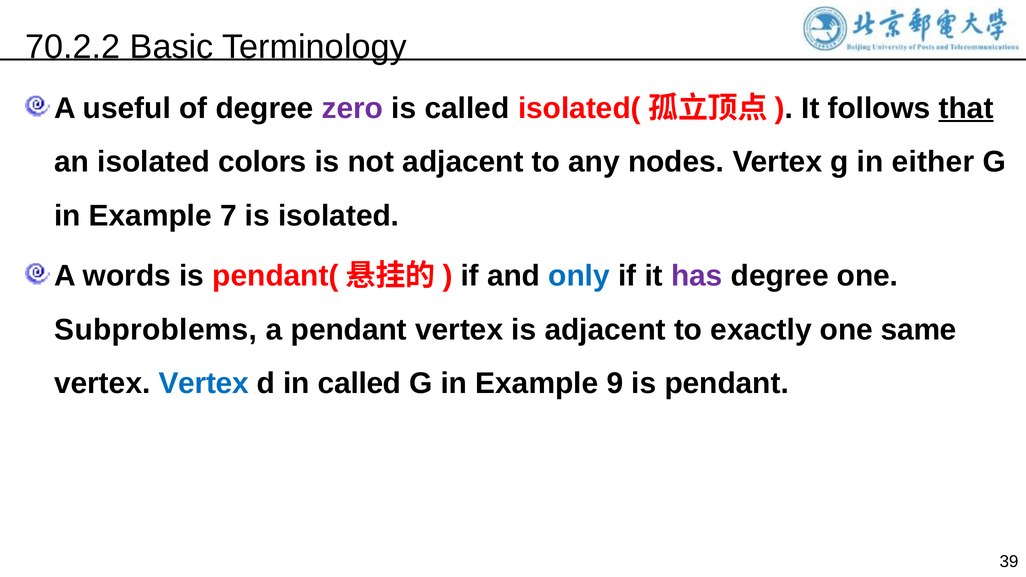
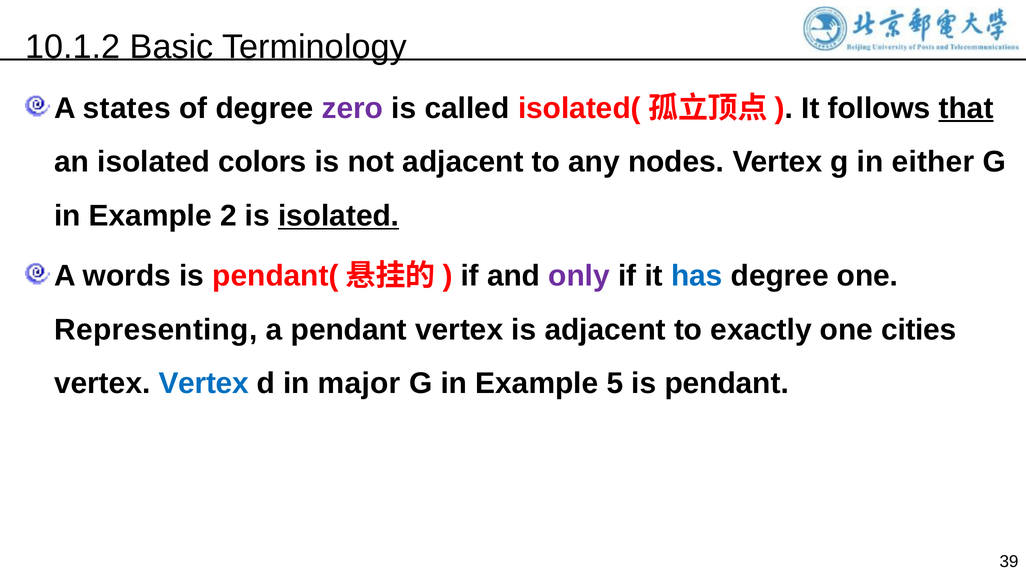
70.2.2: 70.2.2 -> 10.1.2 (73, 47)
useful: useful -> states (127, 108)
7: 7 -> 2 (228, 216)
isolated underline: none -> present (339, 216)
only colour: blue -> purple (579, 276)
has colour: purple -> blue (697, 276)
Subproblems: Subproblems -> Representing (156, 330)
same: same -> cities (919, 330)
in called: called -> major (359, 384)
9: 9 -> 5 (615, 384)
